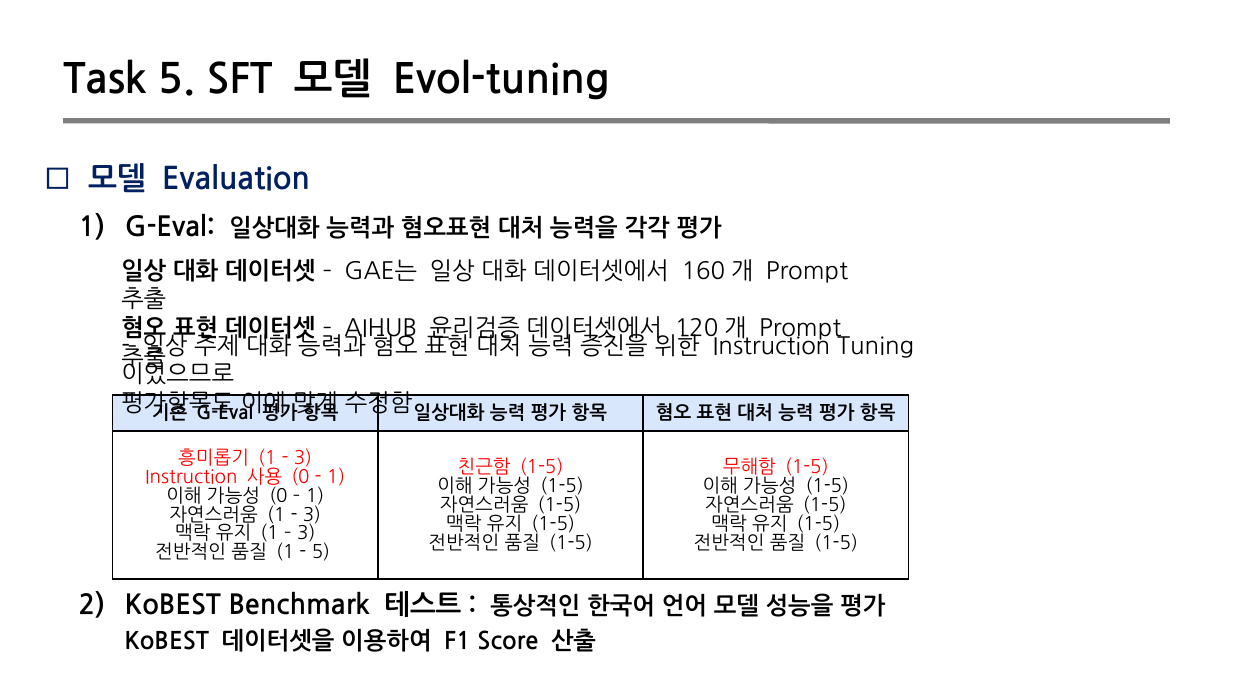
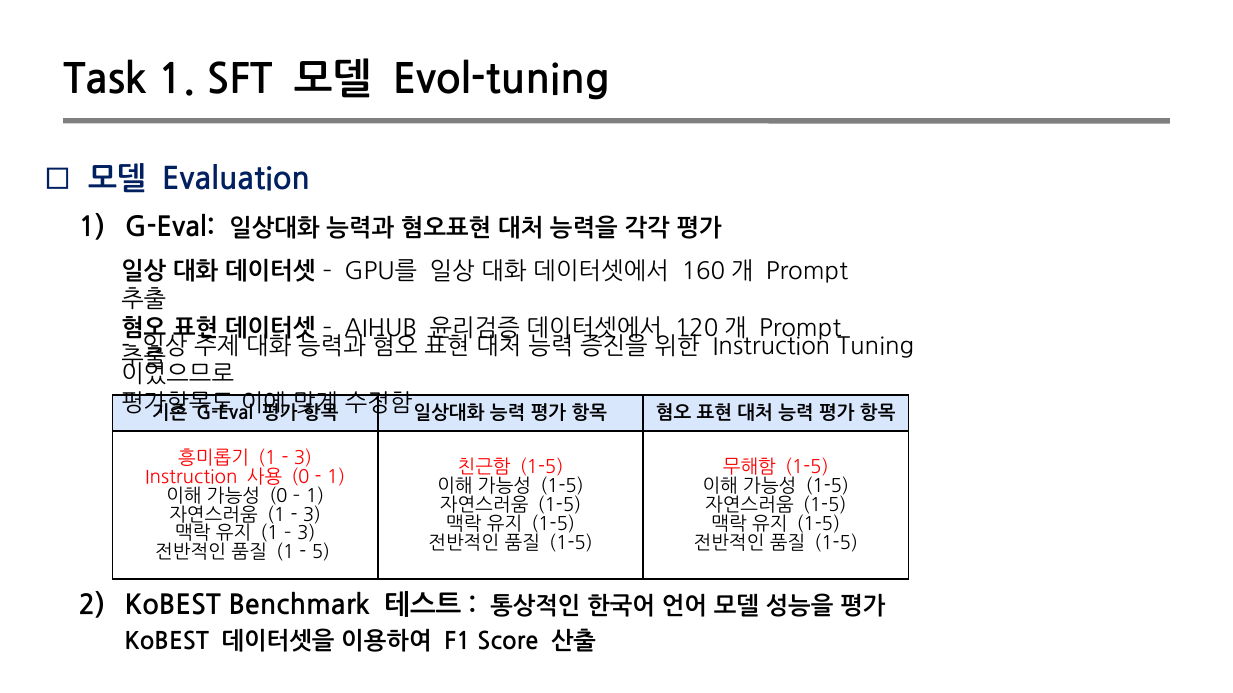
Task 5: 5 -> 1 (177, 81)
GAE는: GAE는 -> GPU를 (381, 272)
